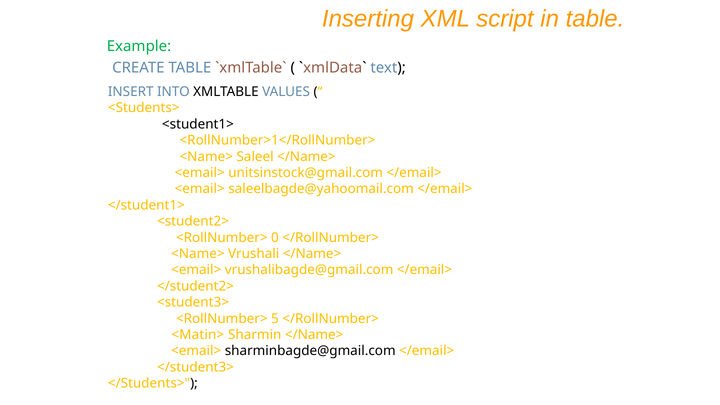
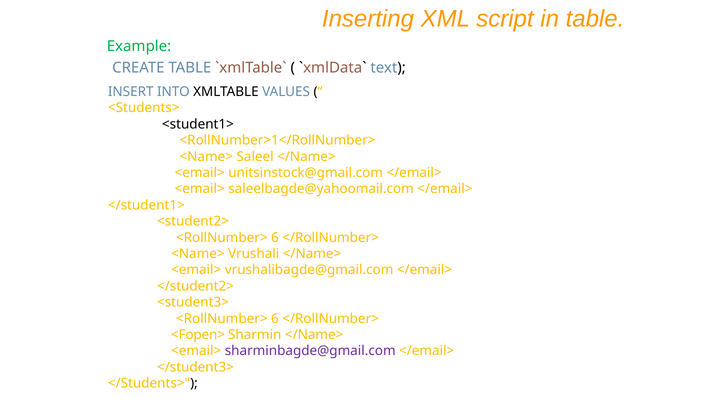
0: 0 -> 6 (275, 238)
5: 5 -> 6 (275, 319)
<Matin>: <Matin> -> <Fopen> (198, 335)
sharminbagde@gmail.com colour: black -> purple (310, 351)
